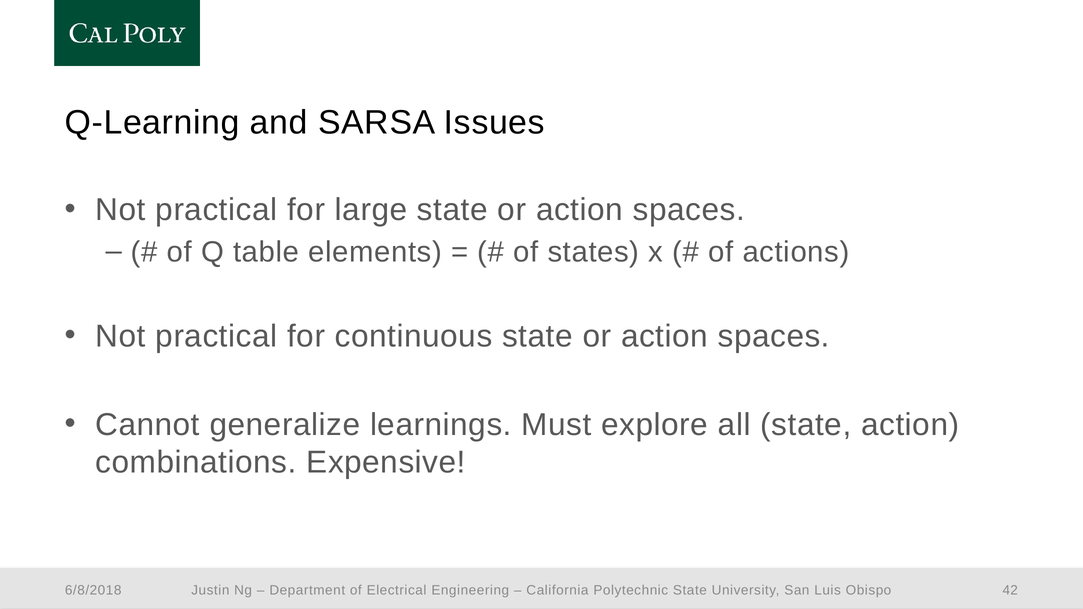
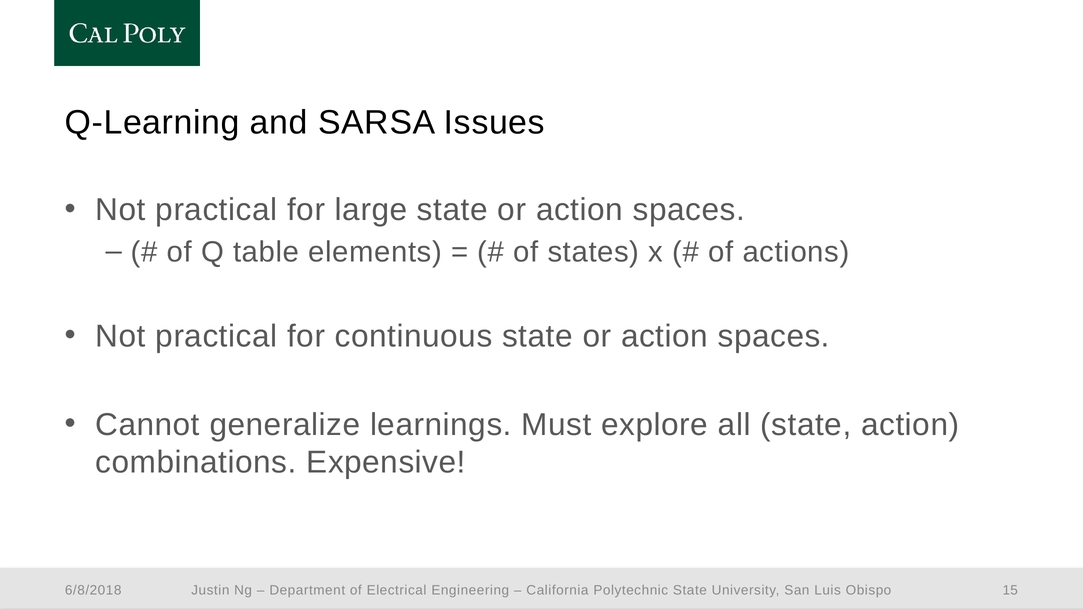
42: 42 -> 15 (1010, 590)
